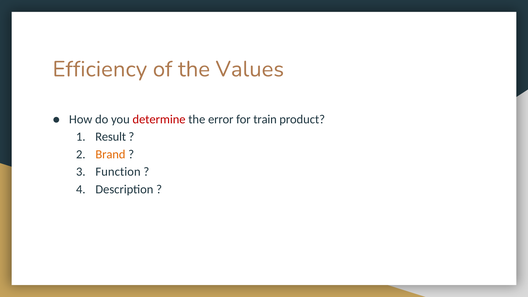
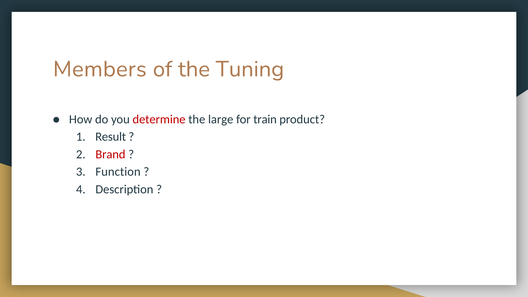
Efficiency: Efficiency -> Members (100, 69)
Values: Values -> Tuning (250, 69)
error: error -> large (221, 119)
Brand colour: orange -> red (110, 154)
